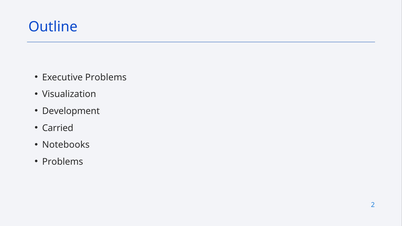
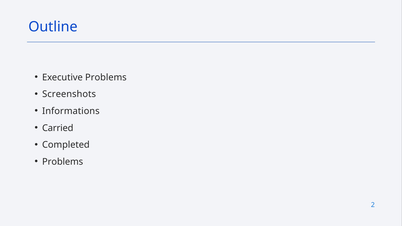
Visualization: Visualization -> Screenshots (69, 94)
Development: Development -> Informations (71, 111)
Notebooks: Notebooks -> Completed (66, 145)
